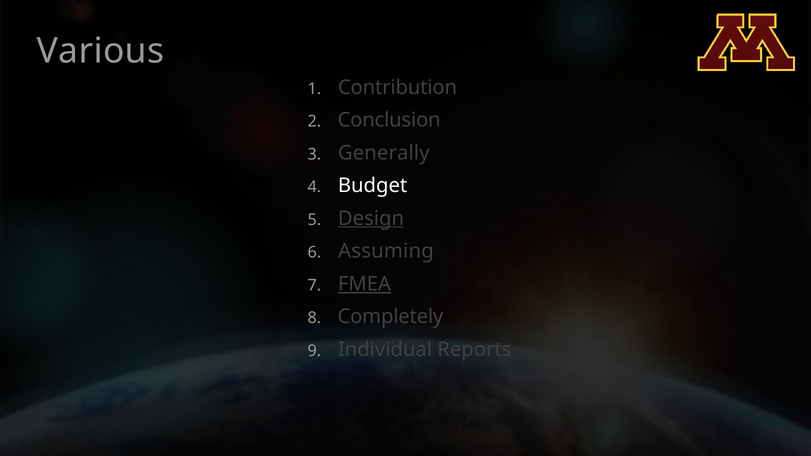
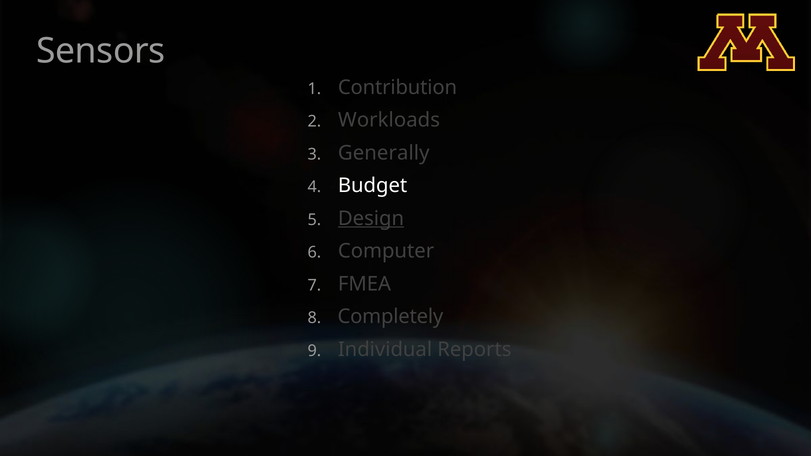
Various: Various -> Sensors (101, 51)
Conclusion: Conclusion -> Workloads (389, 120)
Assuming: Assuming -> Computer (386, 251)
FMEA underline: present -> none (364, 284)
